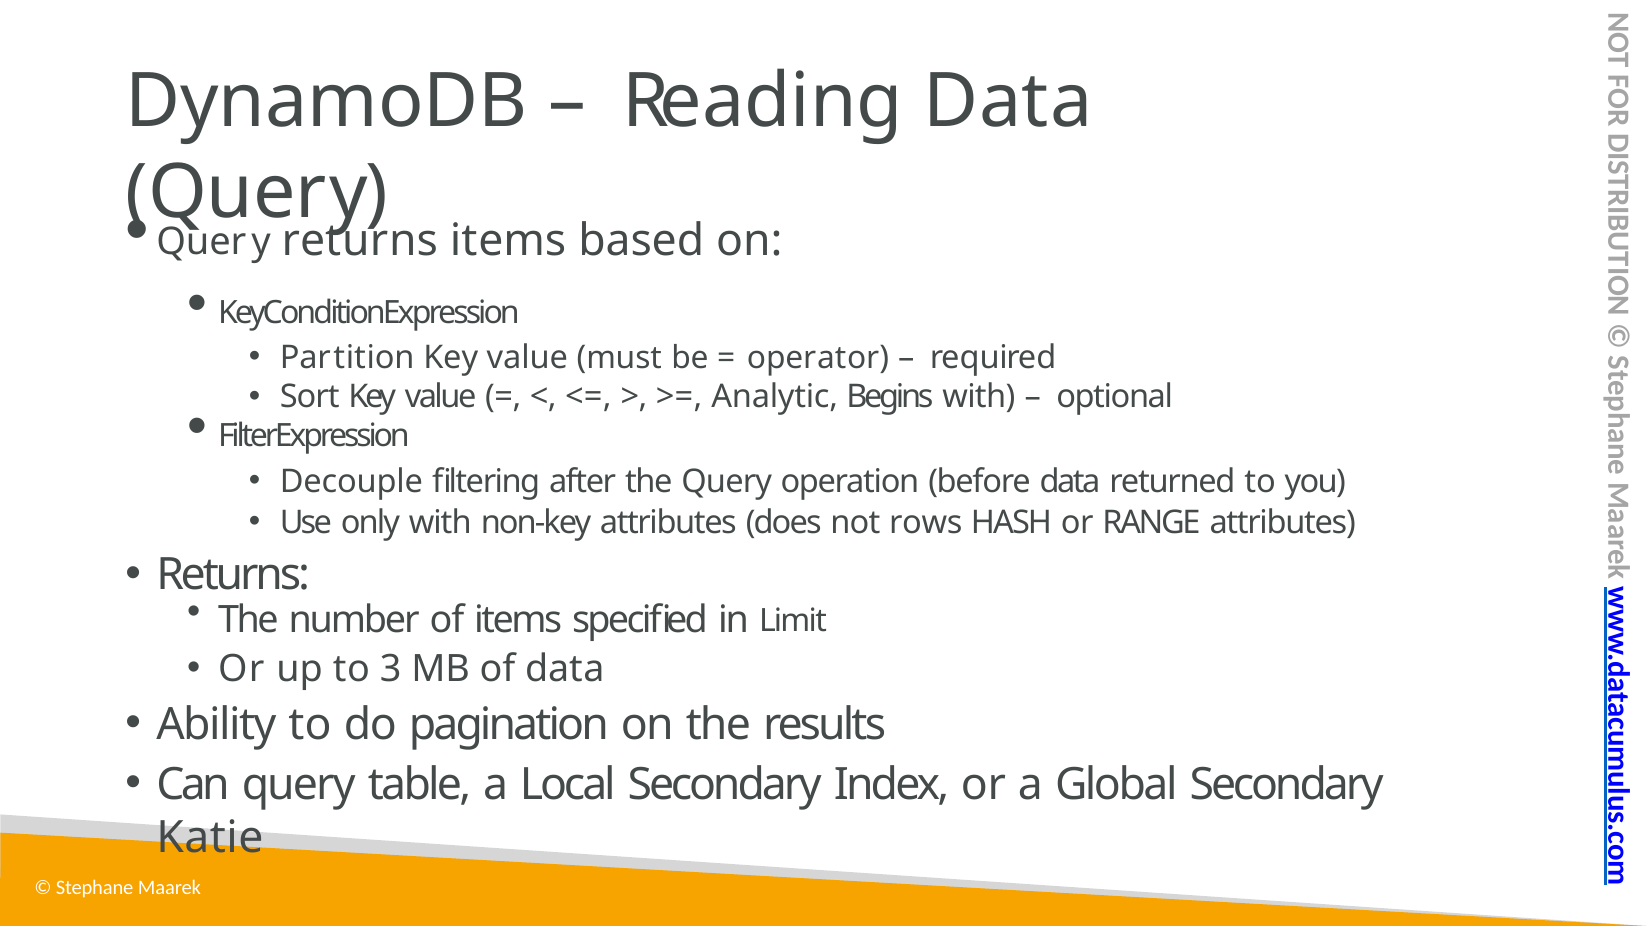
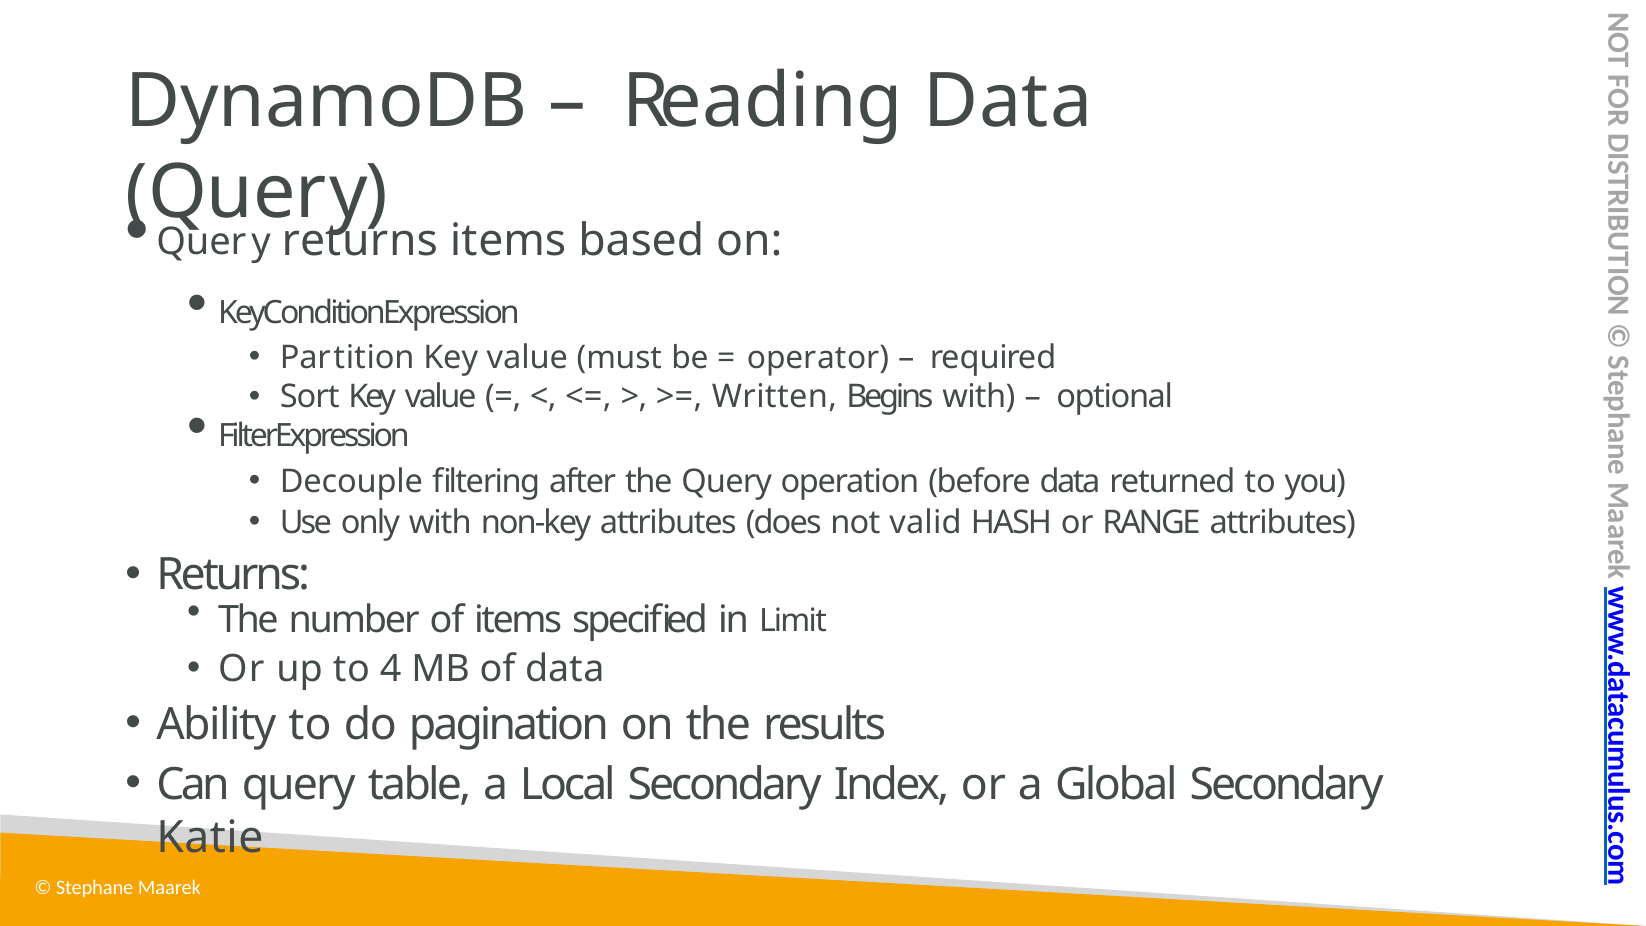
Analytic: Analytic -> Written (774, 397)
rows: rows -> valid (925, 523)
3: 3 -> 4 (391, 669)
